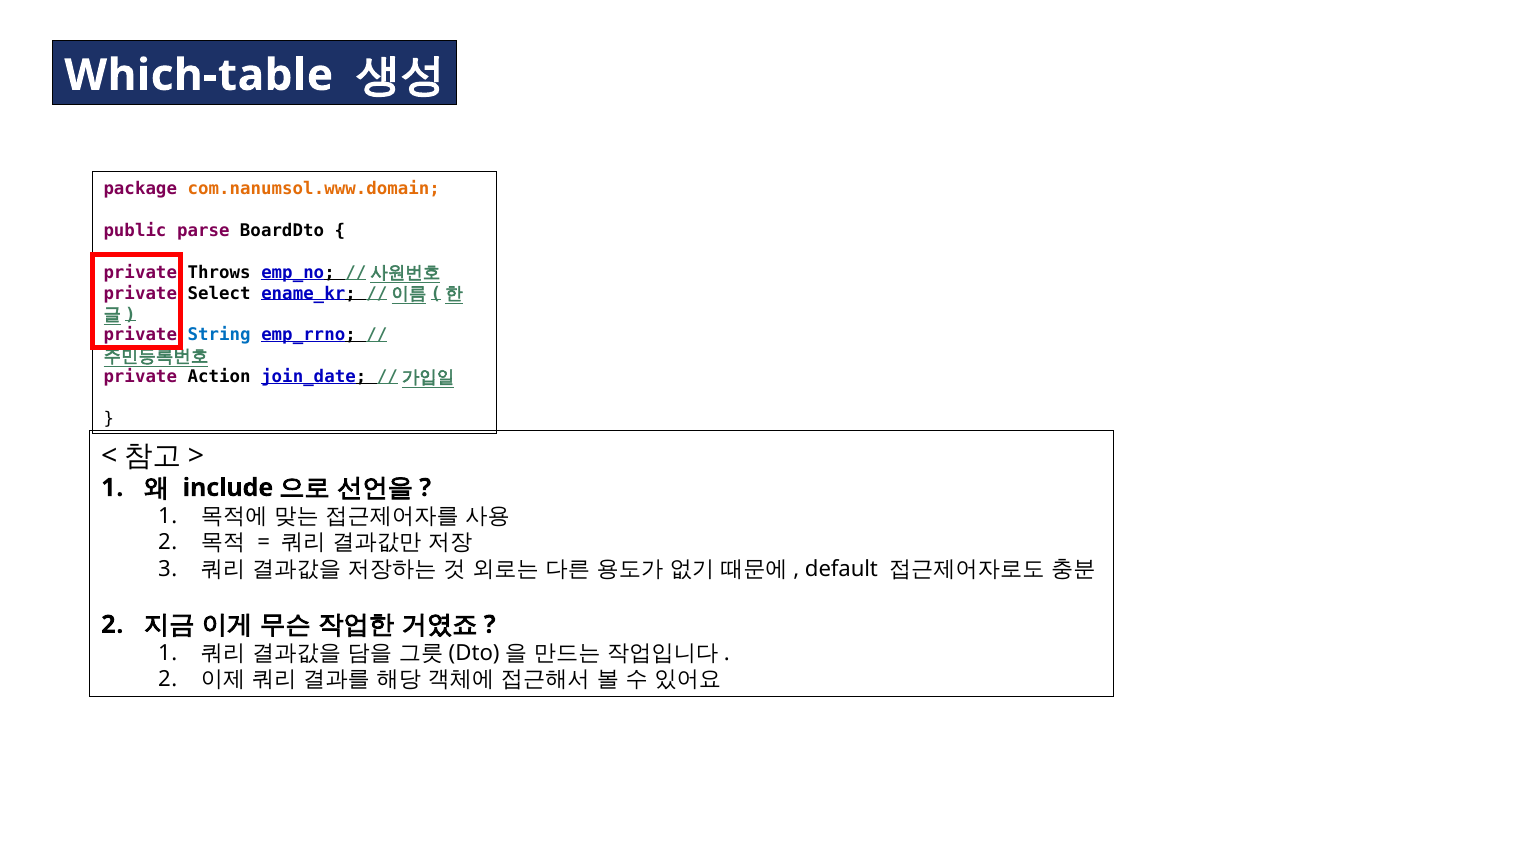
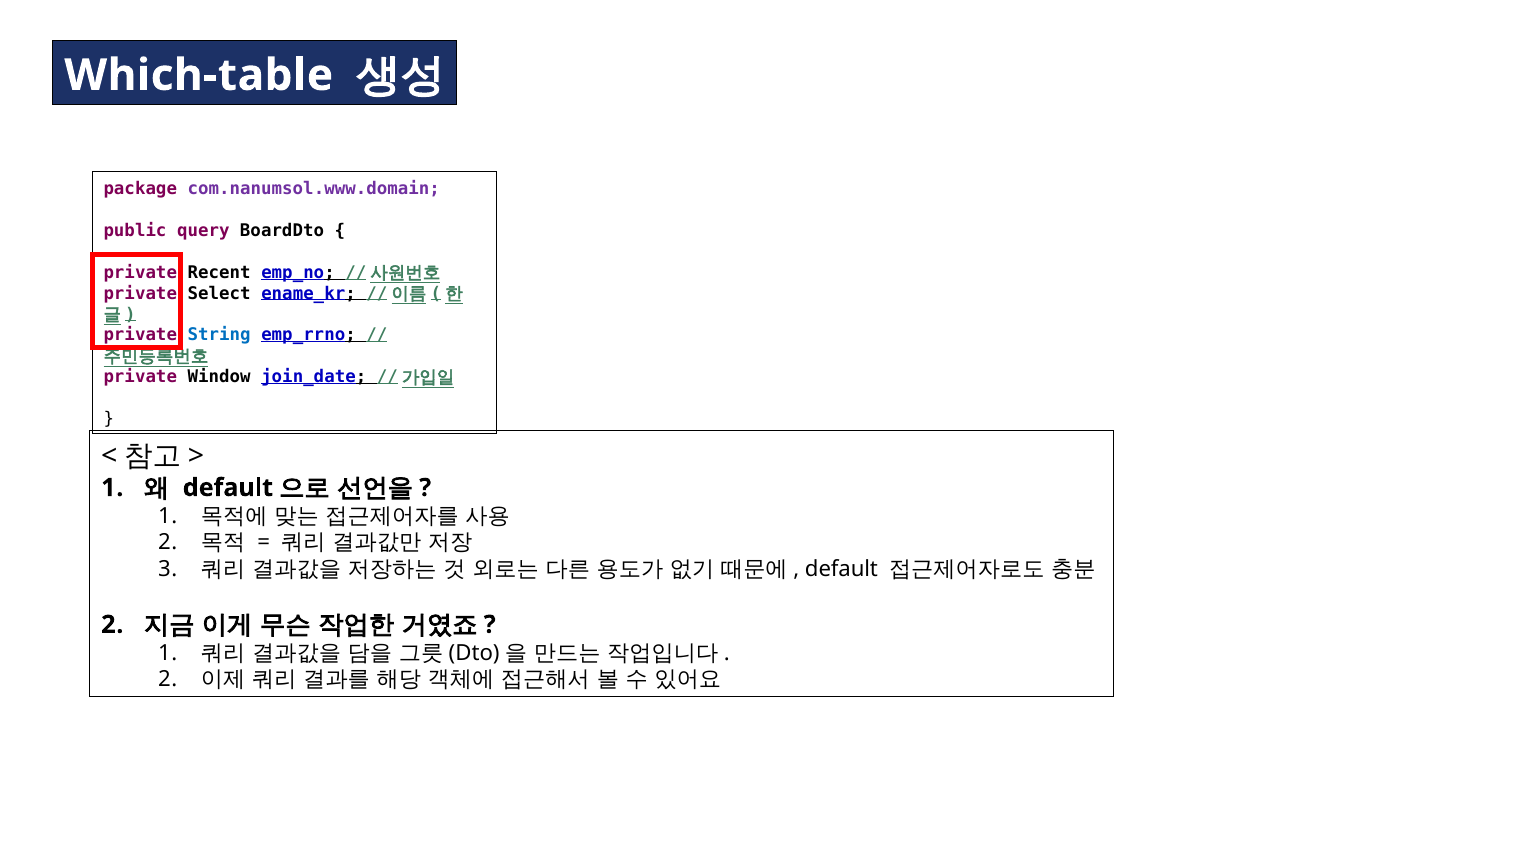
com.nanumsol.www.domain colour: orange -> purple (314, 189)
parse: parse -> query (203, 231)
Throws: Throws -> Recent (219, 273)
Action: Action -> Window (219, 377)
include: include -> default (228, 488)
